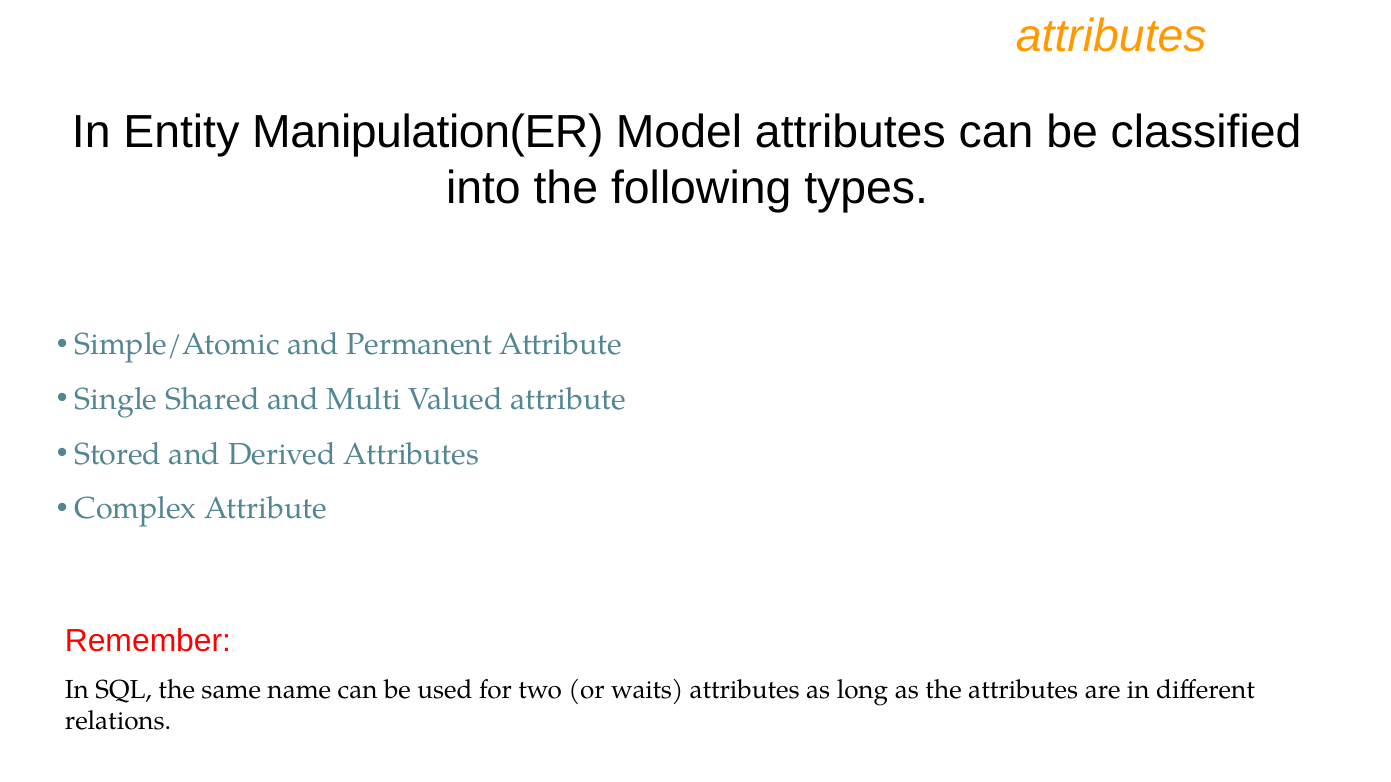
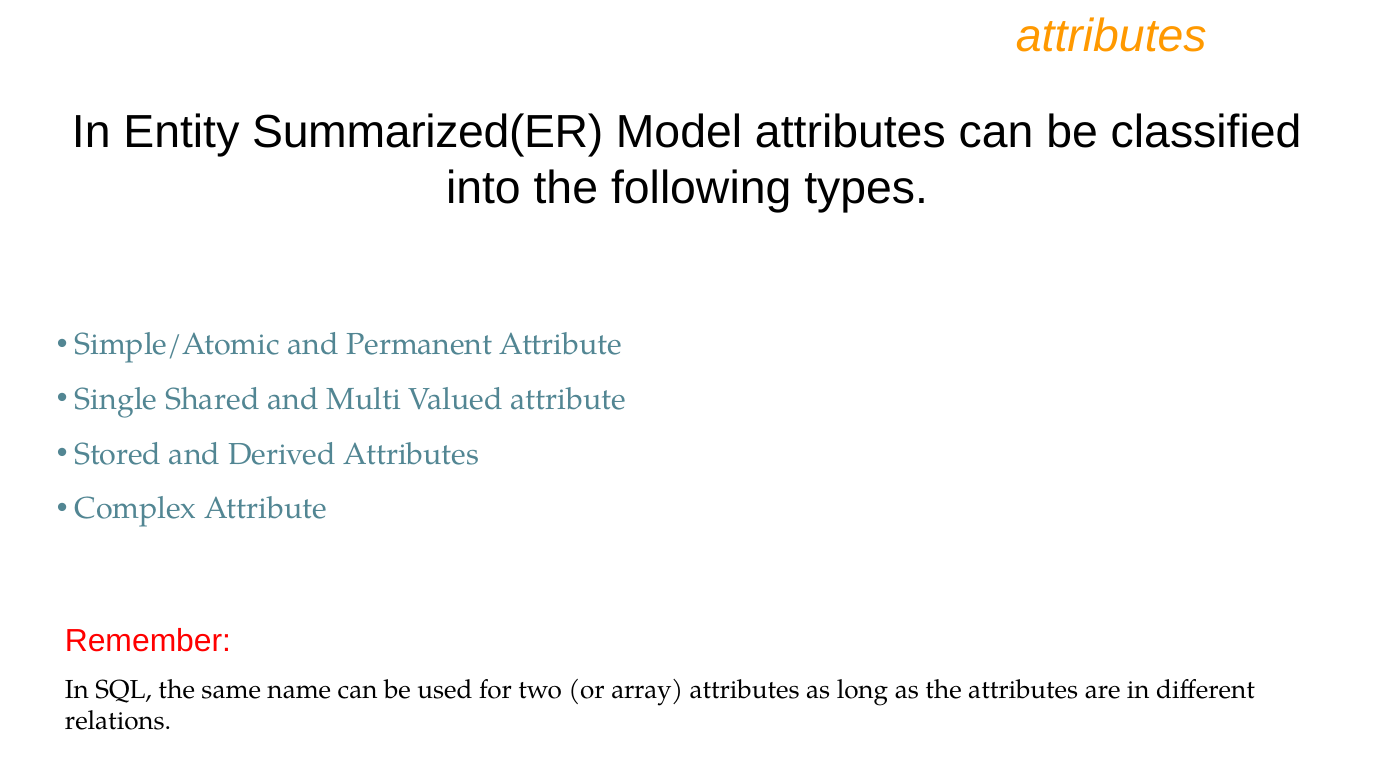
Manipulation(ER: Manipulation(ER -> Summarized(ER (428, 132)
waits: waits -> array (647, 690)
